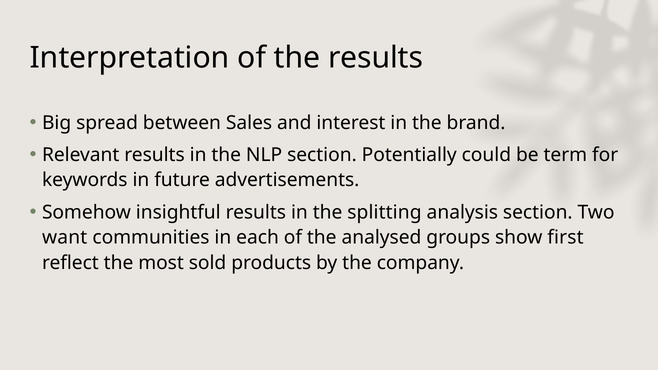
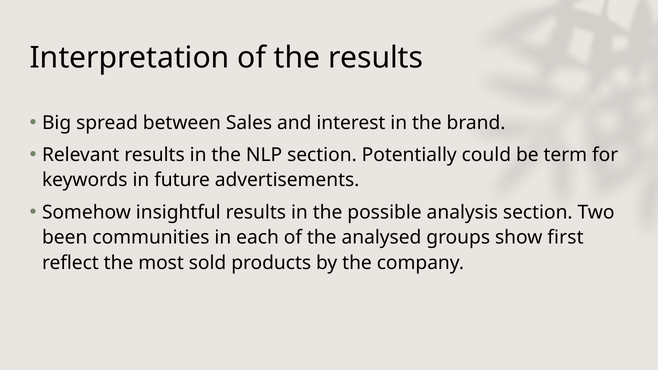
splitting: splitting -> possible (384, 212)
want: want -> been (65, 238)
